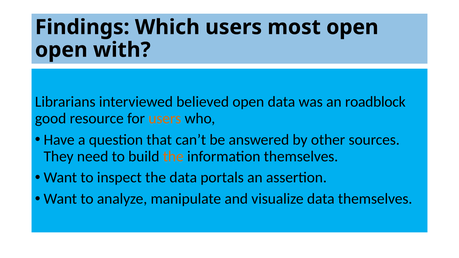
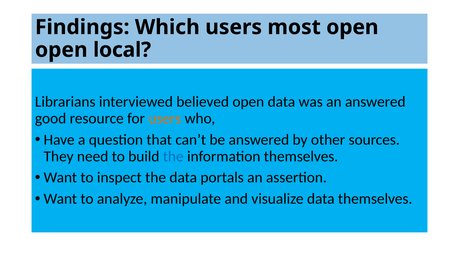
with: with -> local (122, 50)
an roadblock: roadblock -> answered (375, 102)
the colour: orange -> blue (173, 156)
